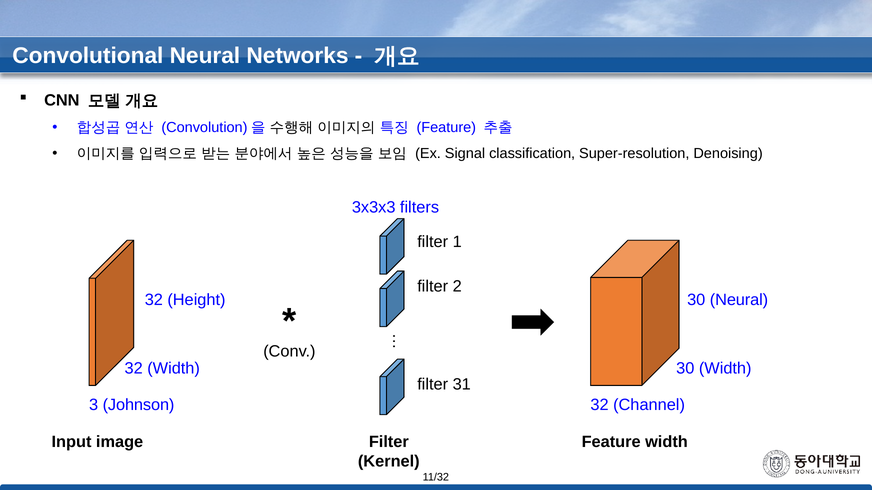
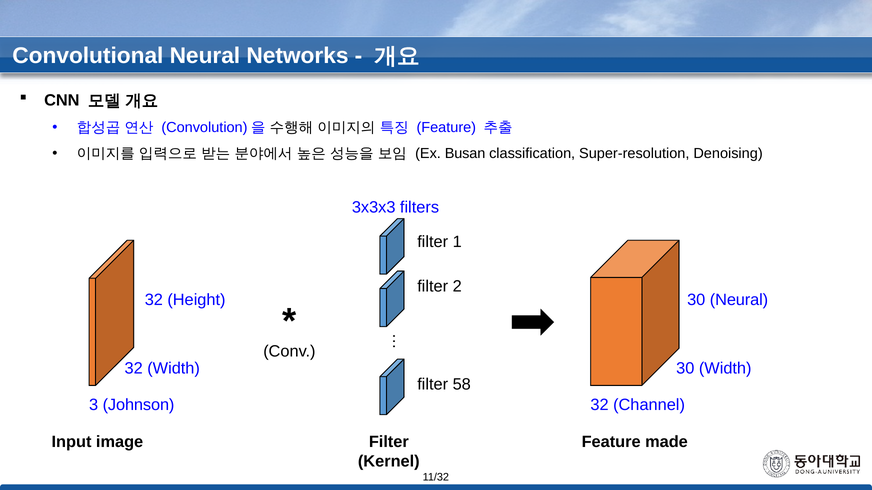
Signal: Signal -> Busan (465, 154)
31: 31 -> 58 (462, 385)
Feature width: width -> made (666, 442)
